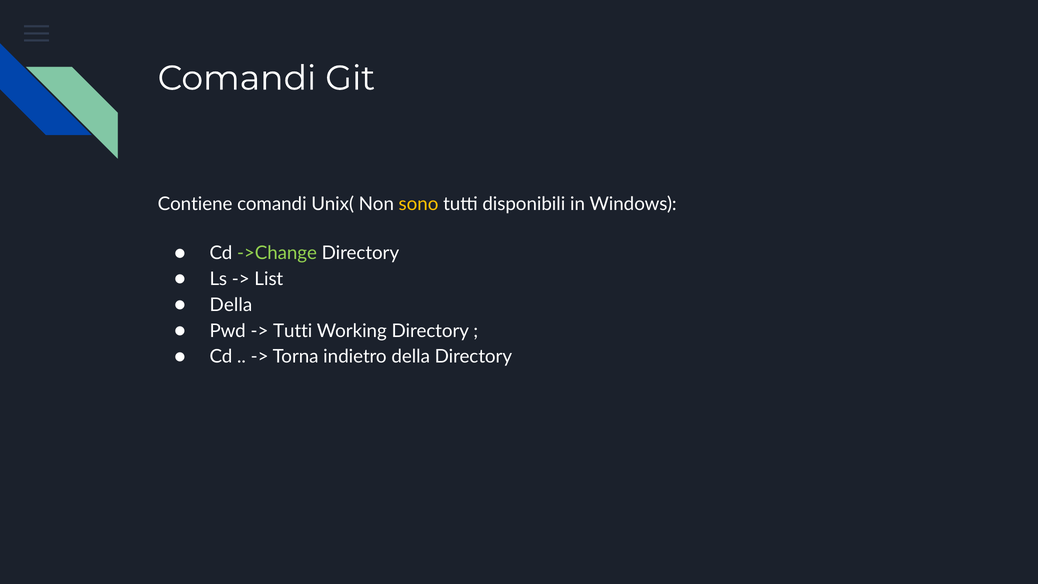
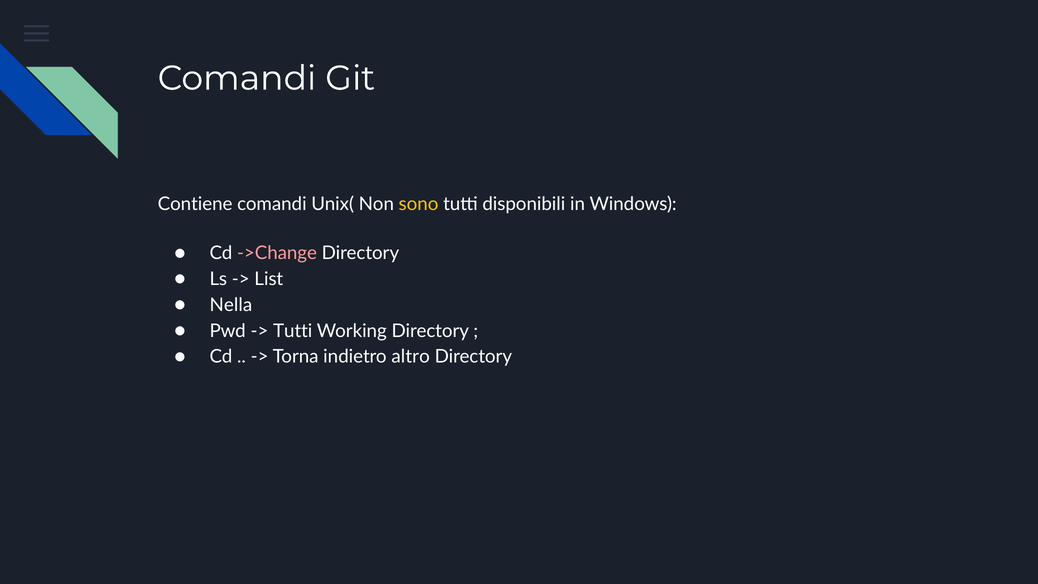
->Change colour: light green -> pink (277, 253)
Della: Della -> Nella (231, 305)
indietro della: della -> altro (411, 357)
